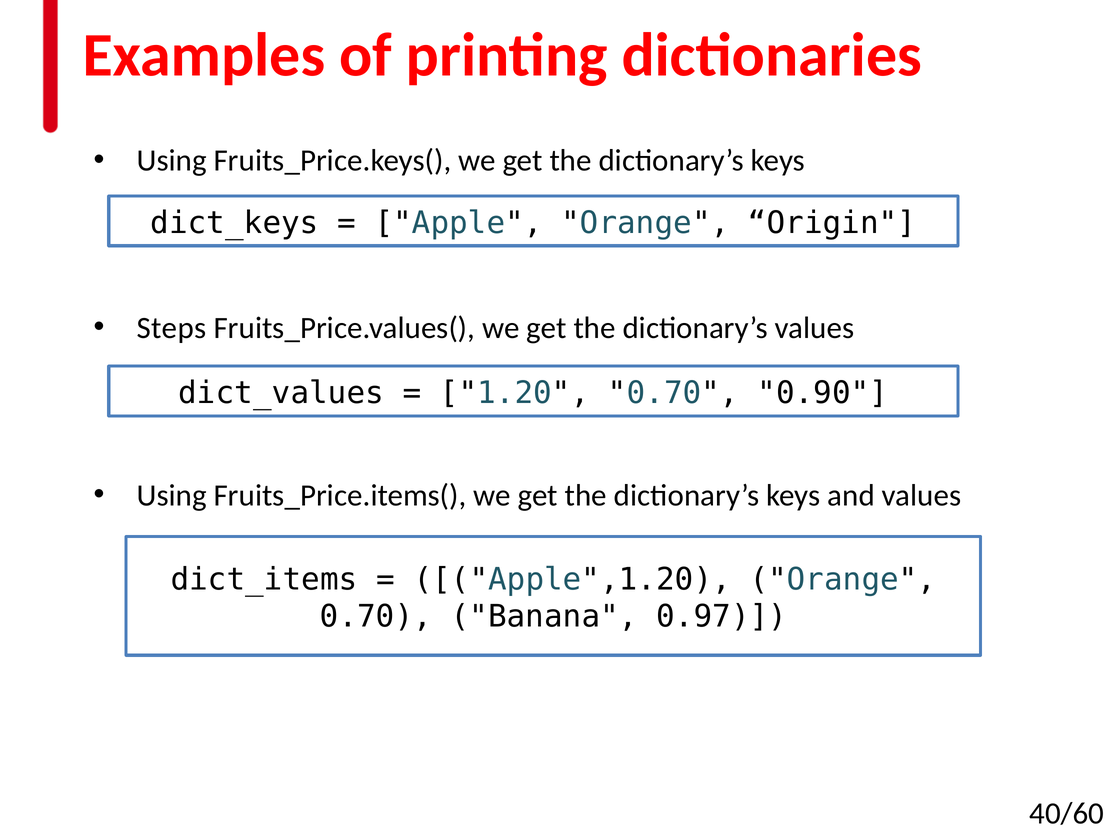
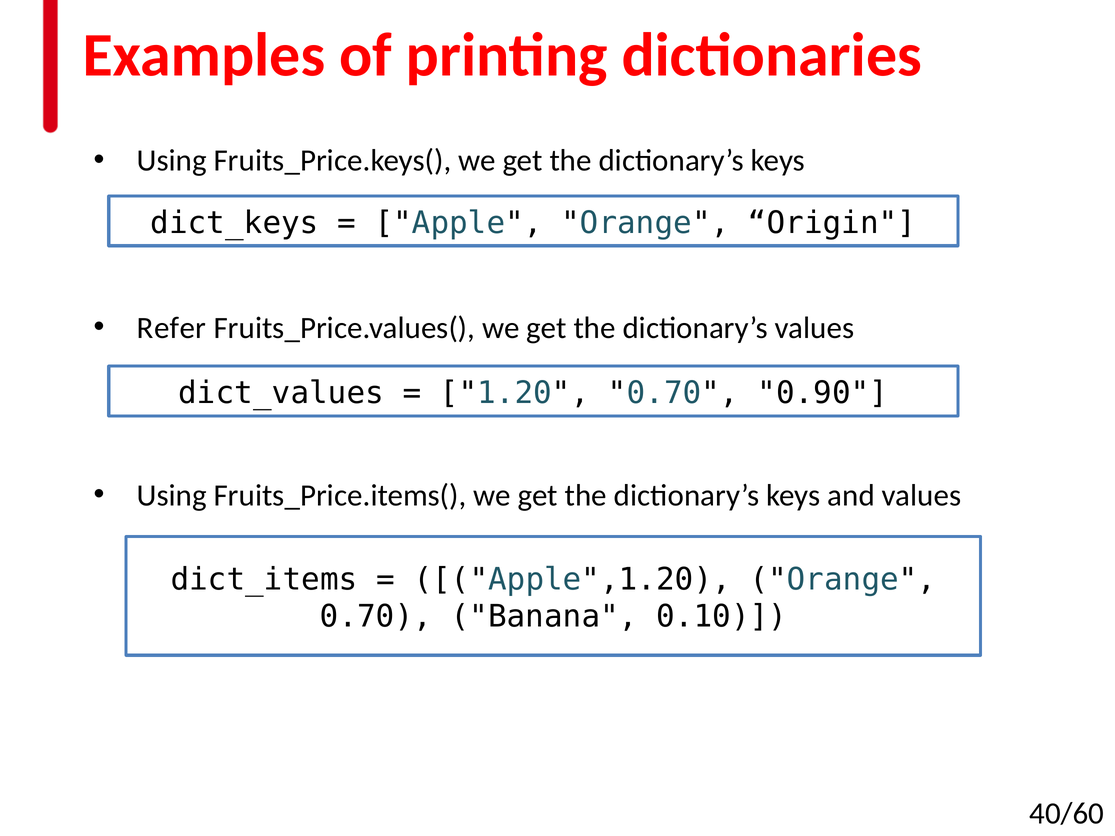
Steps: Steps -> Refer (172, 328)
0.97: 0.97 -> 0.10 (722, 617)
